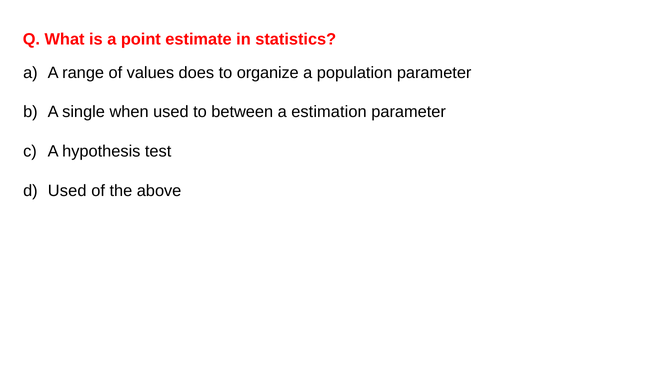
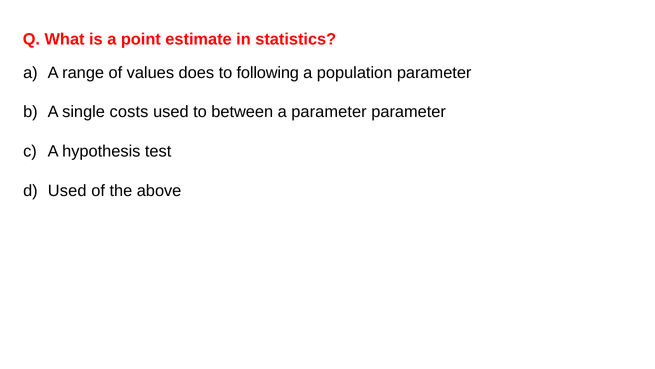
organize: organize -> following (268, 73)
when: when -> costs (129, 112)
a estimation: estimation -> parameter (329, 112)
